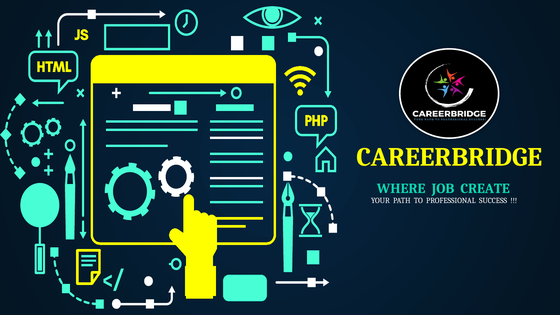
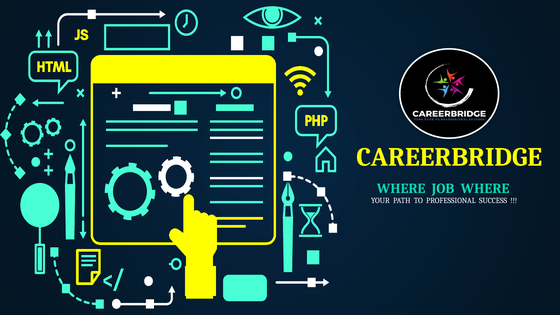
JOB CREATE: CREATE -> WHERE (485, 189)
